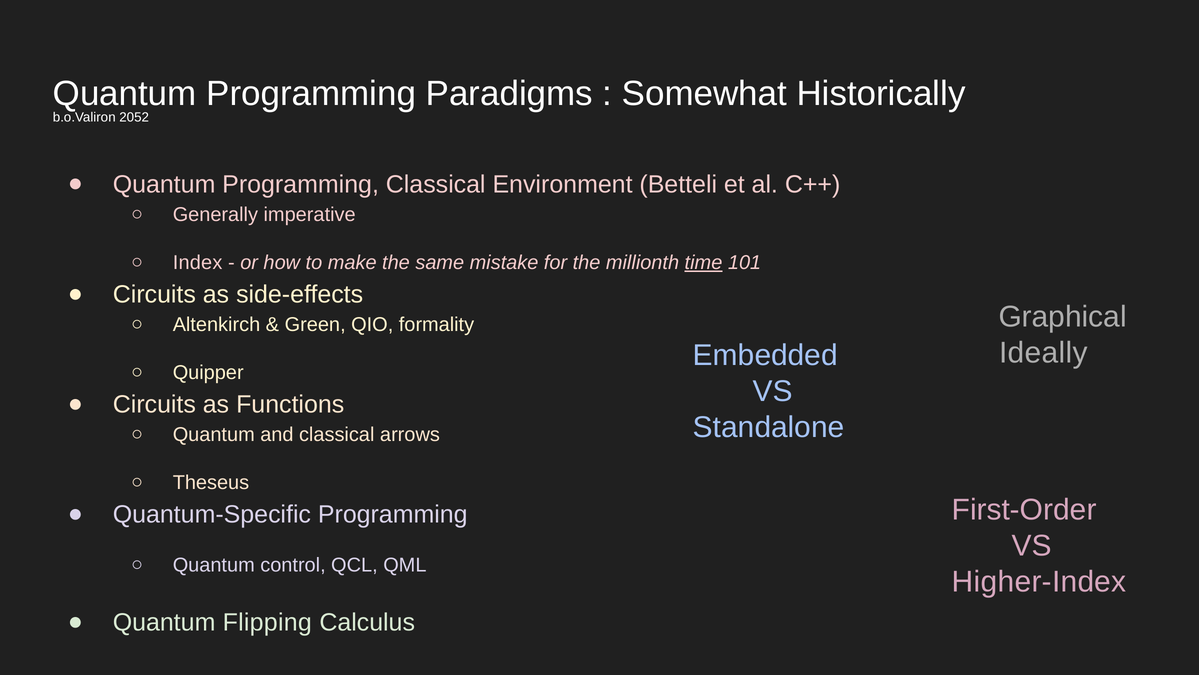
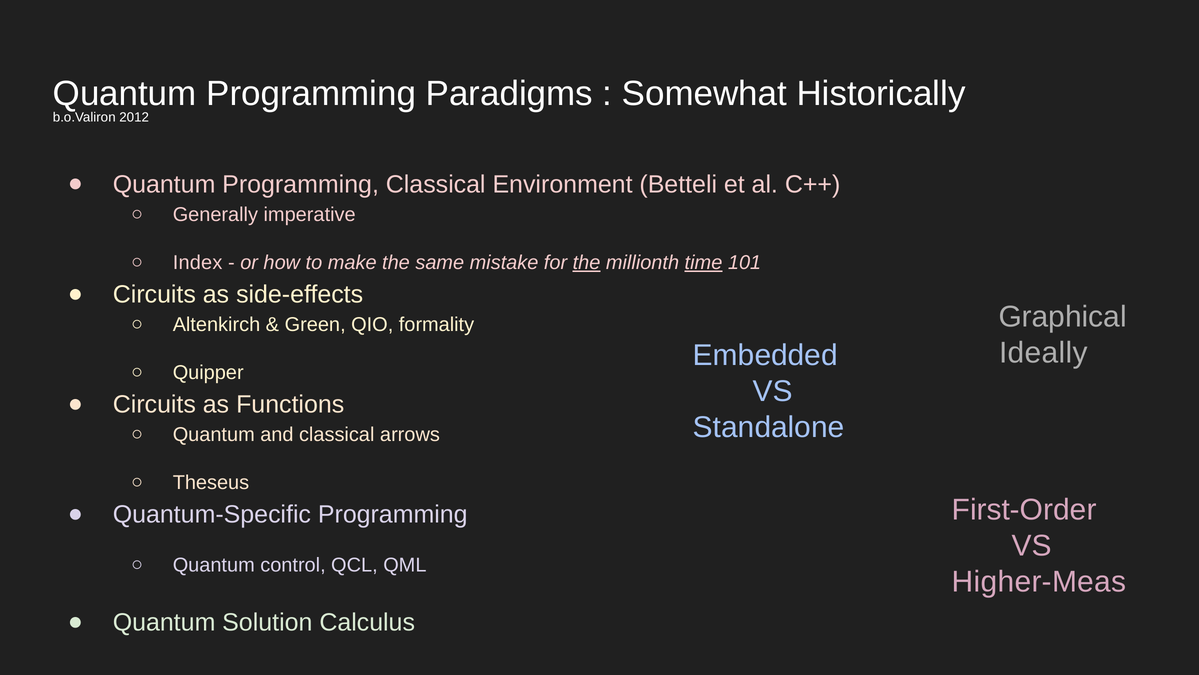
2052: 2052 -> 2012 (134, 117)
the underline: none -> present (587, 262)
Higher-Index: Higher-Index -> Higher-Meas (1039, 582)
Flipping: Flipping -> Solution (267, 622)
